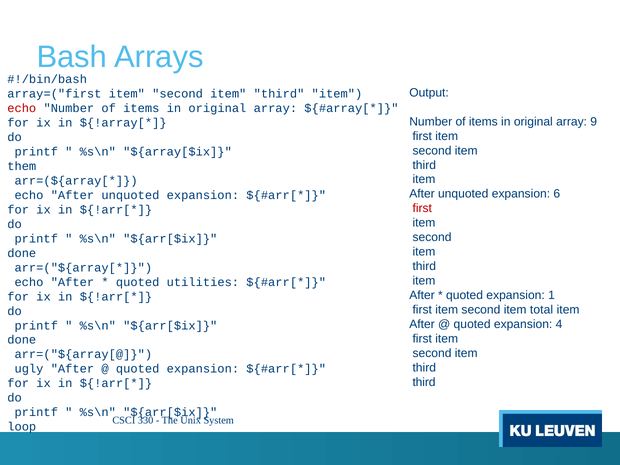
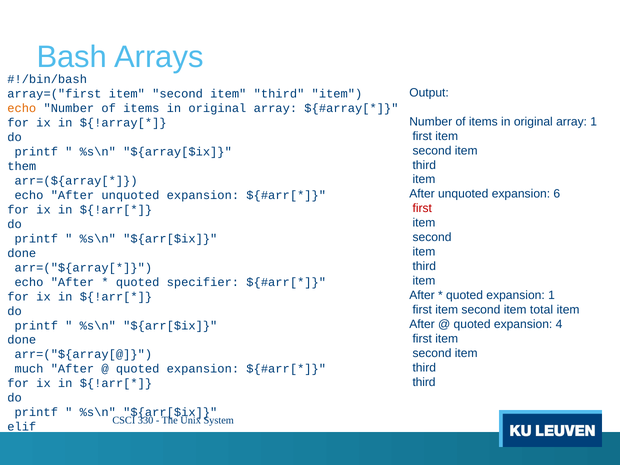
echo colour: red -> orange (22, 108)
array 9: 9 -> 1 (594, 122)
utilities: utilities -> specifier (203, 282)
ugly: ugly -> much (29, 369)
loop: loop -> elif (22, 427)
